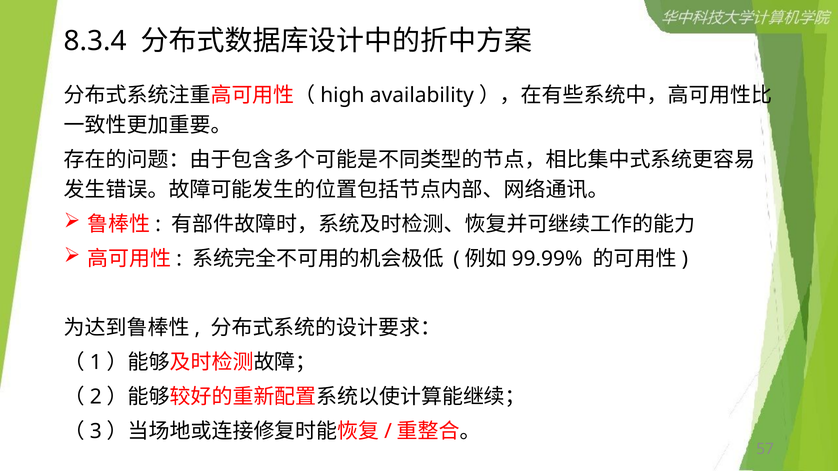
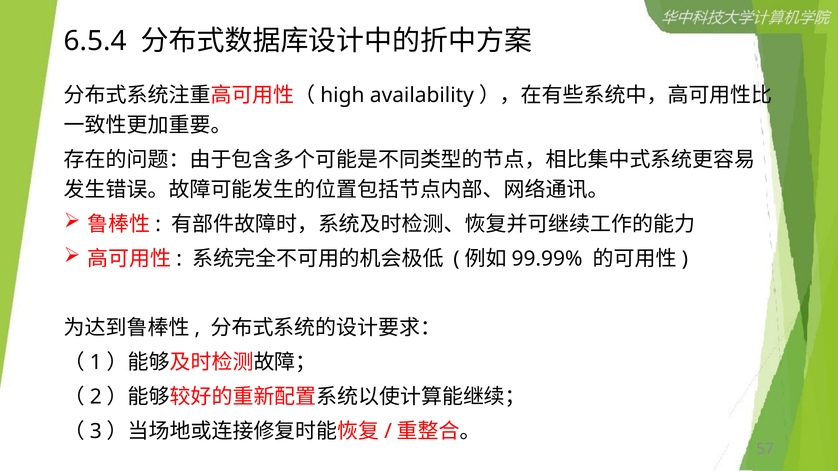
8.3.4: 8.3.4 -> 6.5.4 (95, 41)
